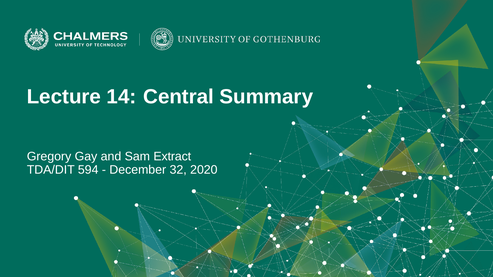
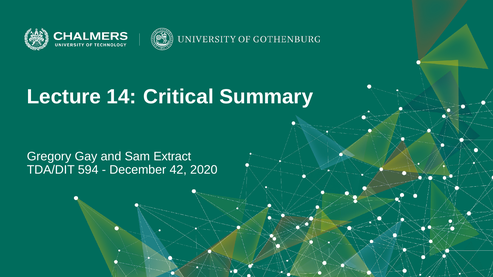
Central: Central -> Critical (178, 97)
32: 32 -> 42 (178, 170)
